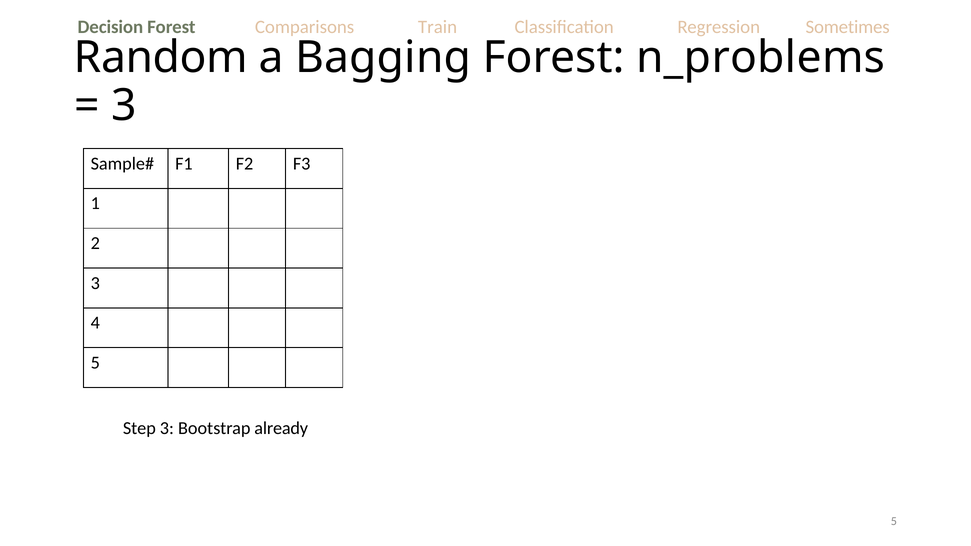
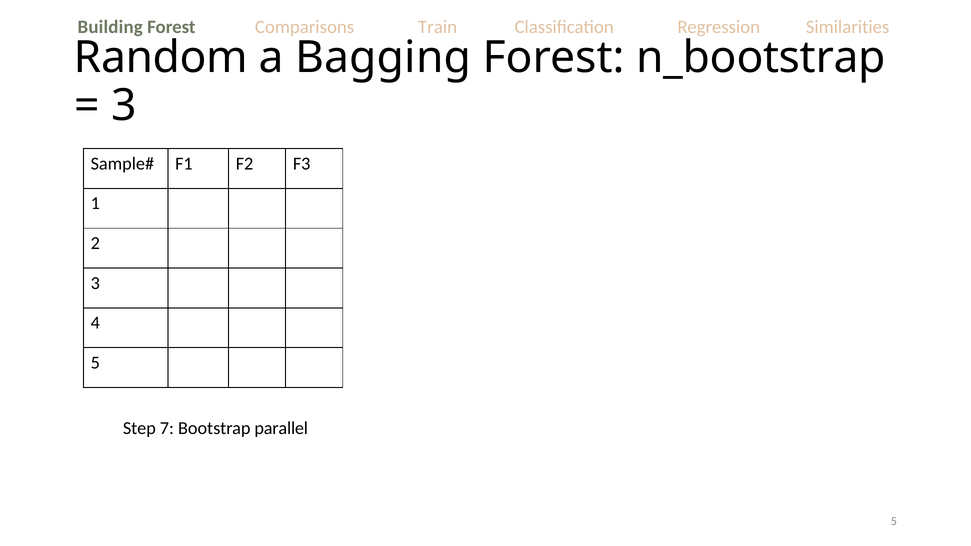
Decision: Decision -> Building (110, 27)
Sometimes: Sometimes -> Similarities (848, 27)
n_problems: n_problems -> n_bootstrap (761, 58)
Step 3: 3 -> 7 (167, 428)
already: already -> parallel (281, 428)
